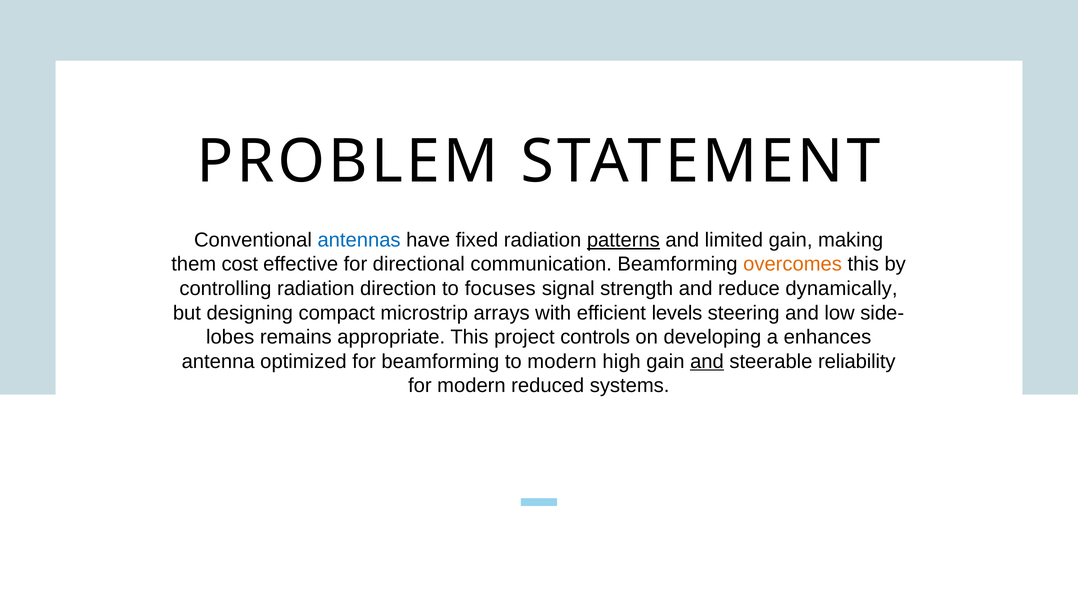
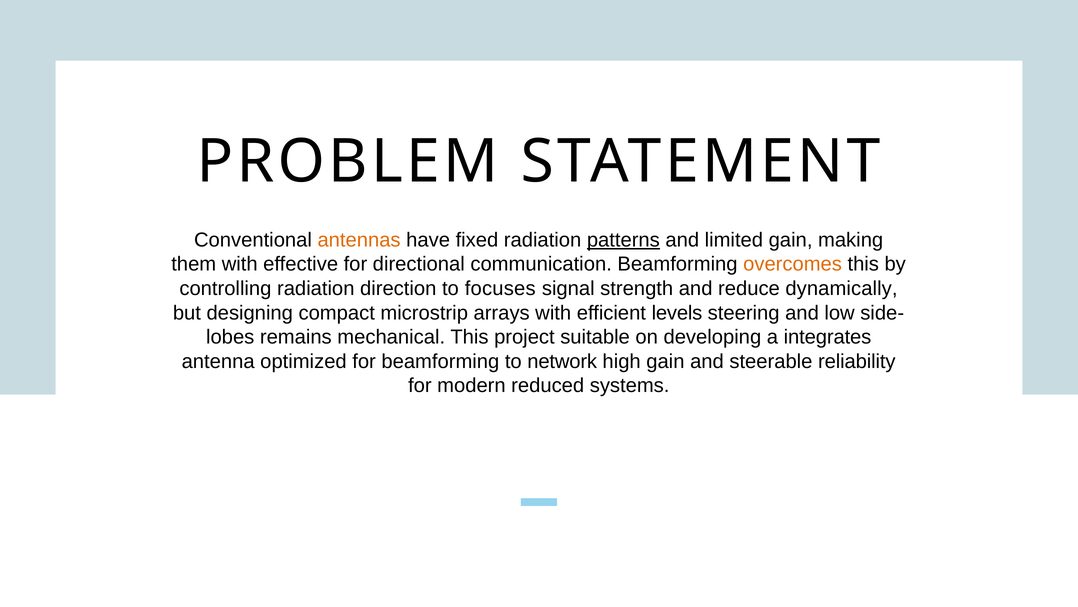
antennas colour: blue -> orange (359, 240)
them cost: cost -> with (240, 264)
appropriate: appropriate -> mechanical (391, 337)
controls: controls -> suitable (595, 337)
enhances: enhances -> integrates (828, 337)
to modern: modern -> network (562, 361)
and underline: present -> none (707, 361)
